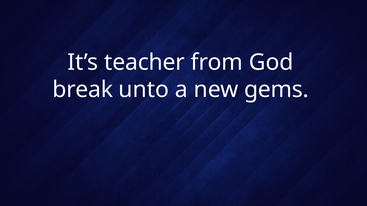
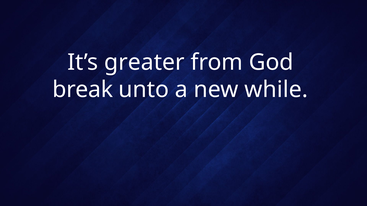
teacher: teacher -> greater (144, 62)
gems: gems -> while (276, 90)
